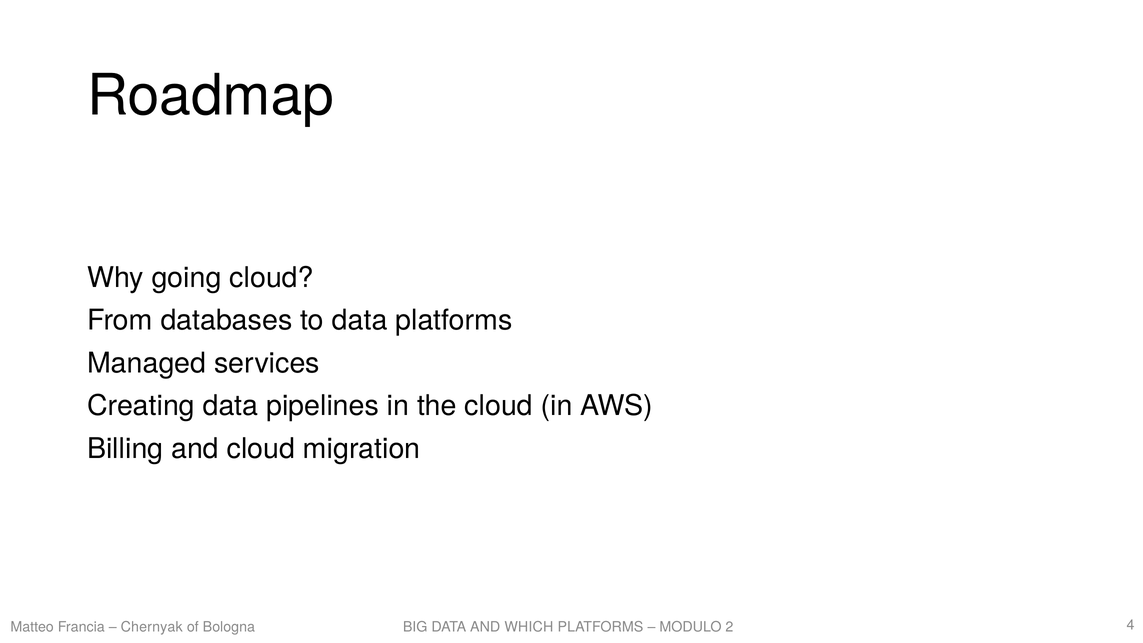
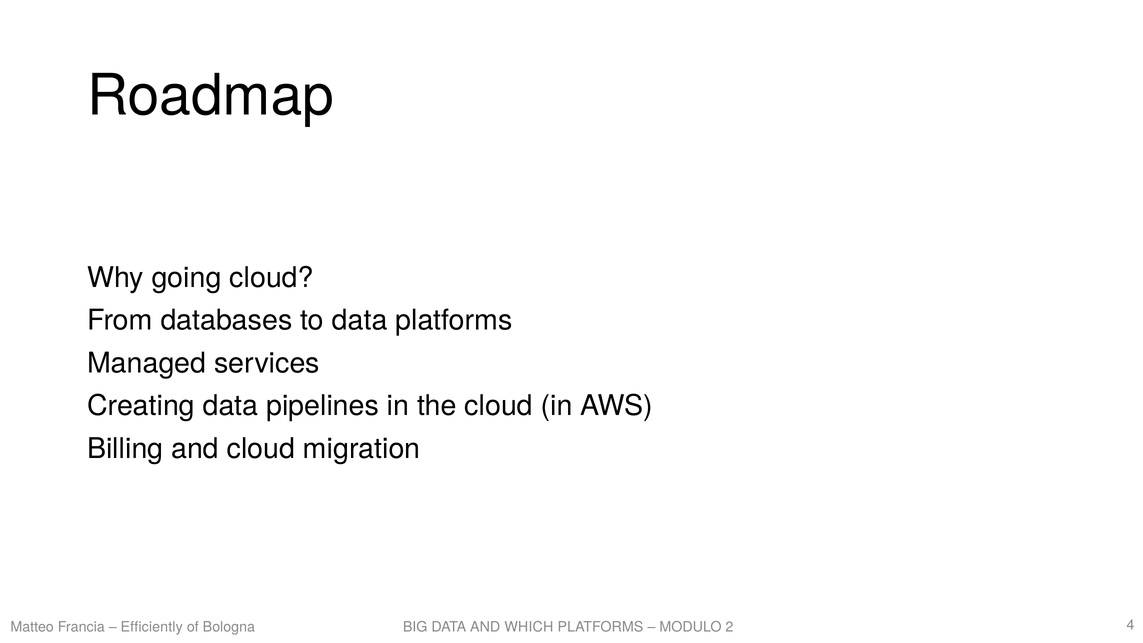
Chernyak: Chernyak -> Efficiently (152, 627)
